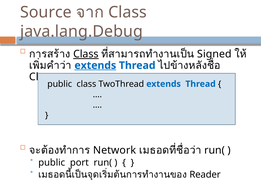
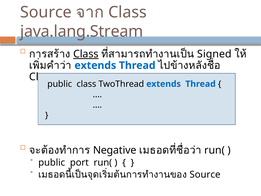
java.lang.Debug: java.lang.Debug -> java.lang.Stream (82, 31)
extends underline: present -> none (95, 65)
Network: Network -> Negative (115, 150)
Reader: Reader -> Source (205, 174)
